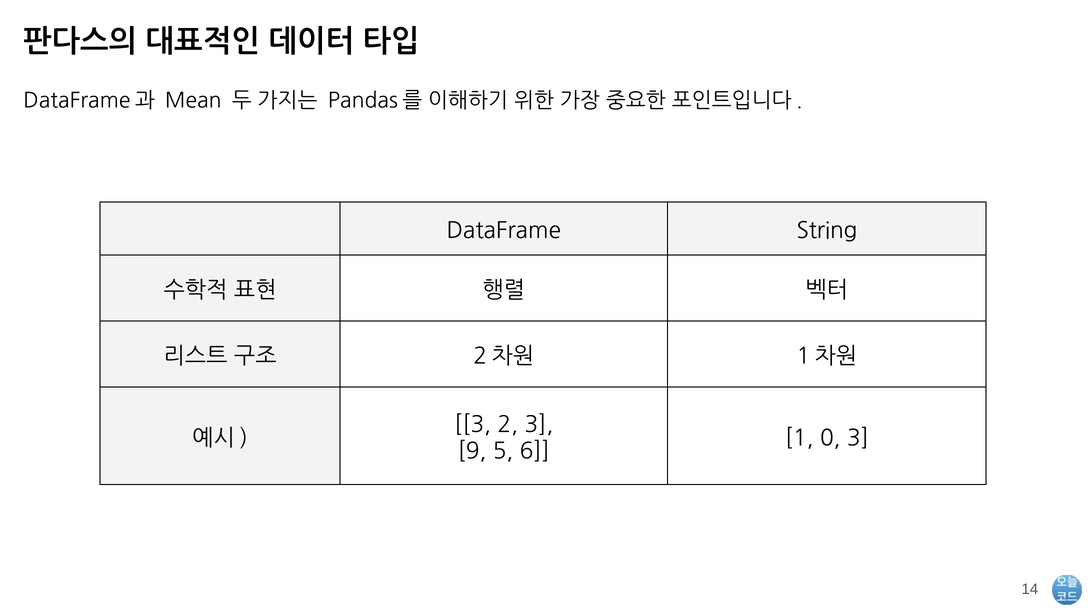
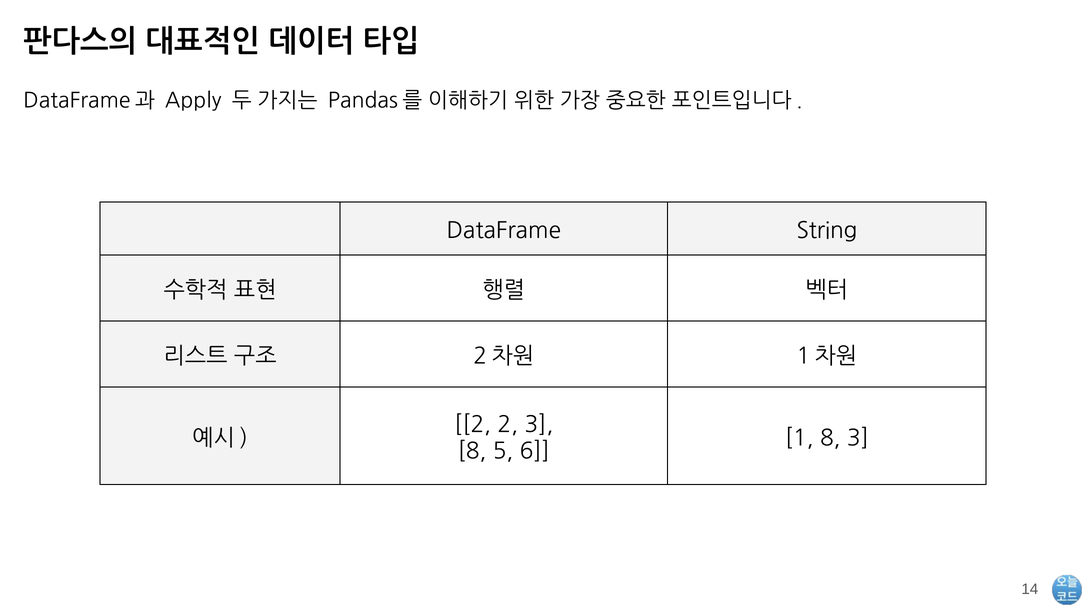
Mean: Mean -> Apply (193, 101)
3: 3 -> 2 (473, 425)
1 0: 0 -> 8 (830, 438)
9: 9 -> 8 (472, 451)
